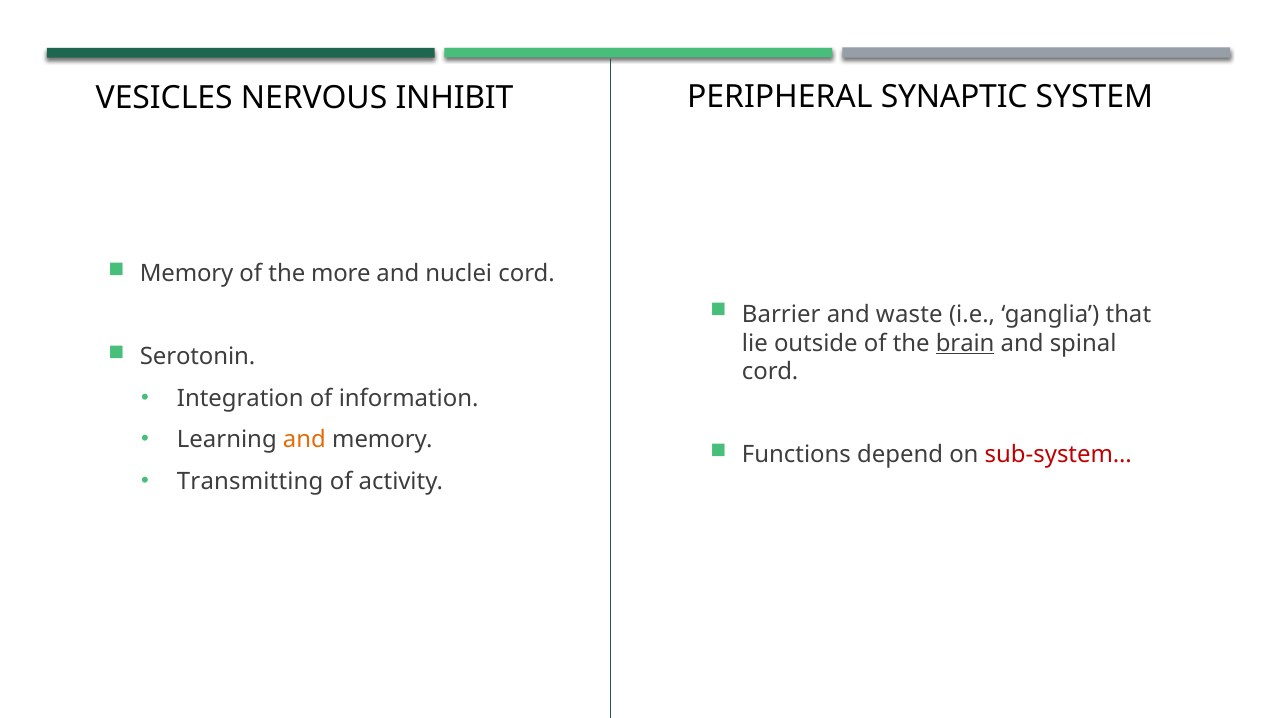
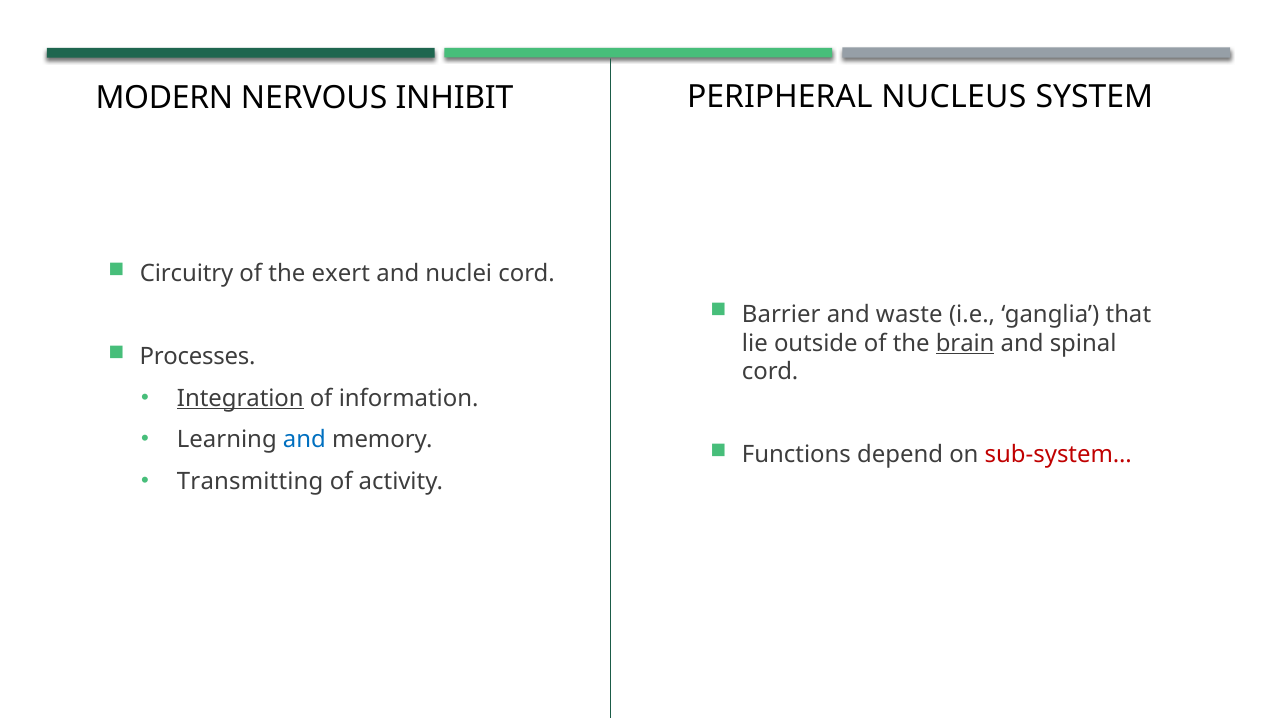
SYNAPTIC: SYNAPTIC -> NUCLEUS (954, 97)
VESICLES: VESICLES -> MODERN (164, 98)
Memory: Memory -> Circuitry (187, 274)
more: more -> exert (341, 274)
Serotonin: Serotonin -> Processes (198, 357)
Integration underline: none -> present (240, 398)
and colour: orange -> blue (304, 440)
